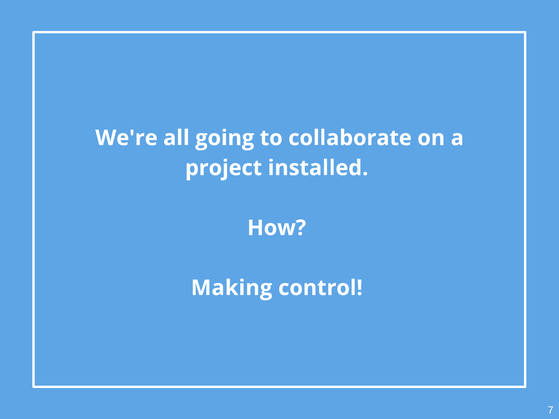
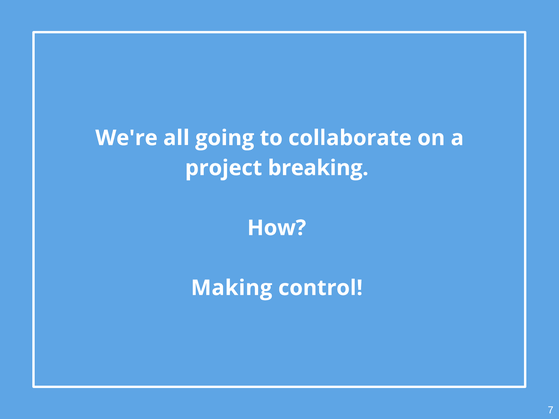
installed: installed -> breaking (318, 168)
